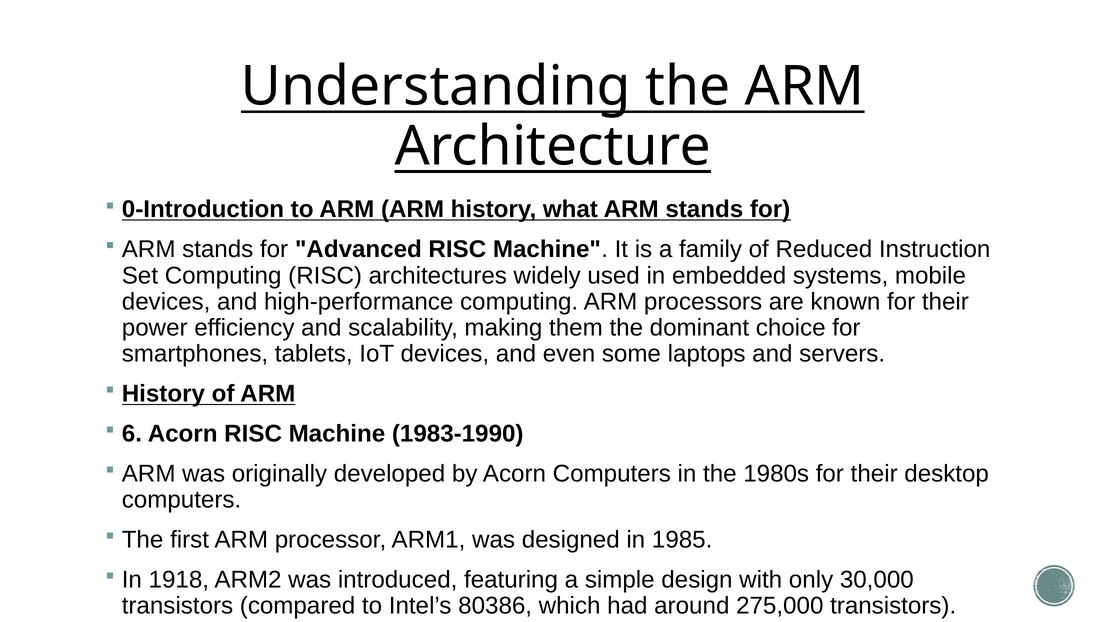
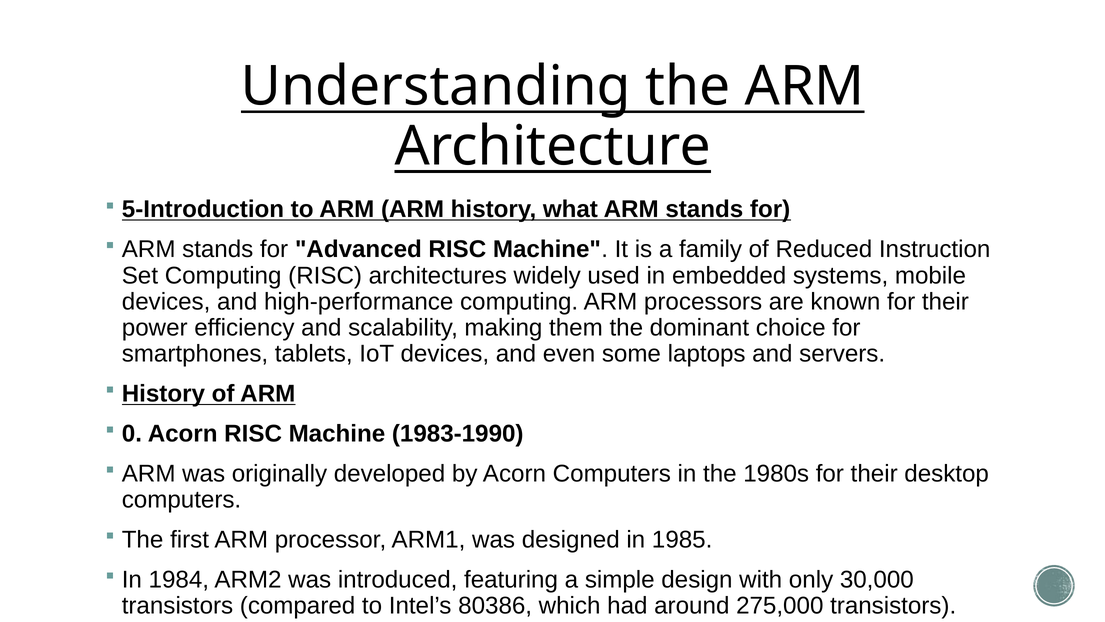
0-Introduction: 0-Introduction -> 5-Introduction (203, 209)
6: 6 -> 0 (132, 433)
1918: 1918 -> 1984 (179, 579)
